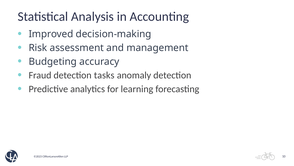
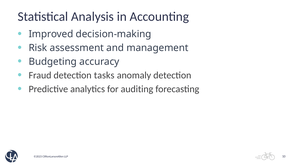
learning: learning -> auditing (137, 89)
